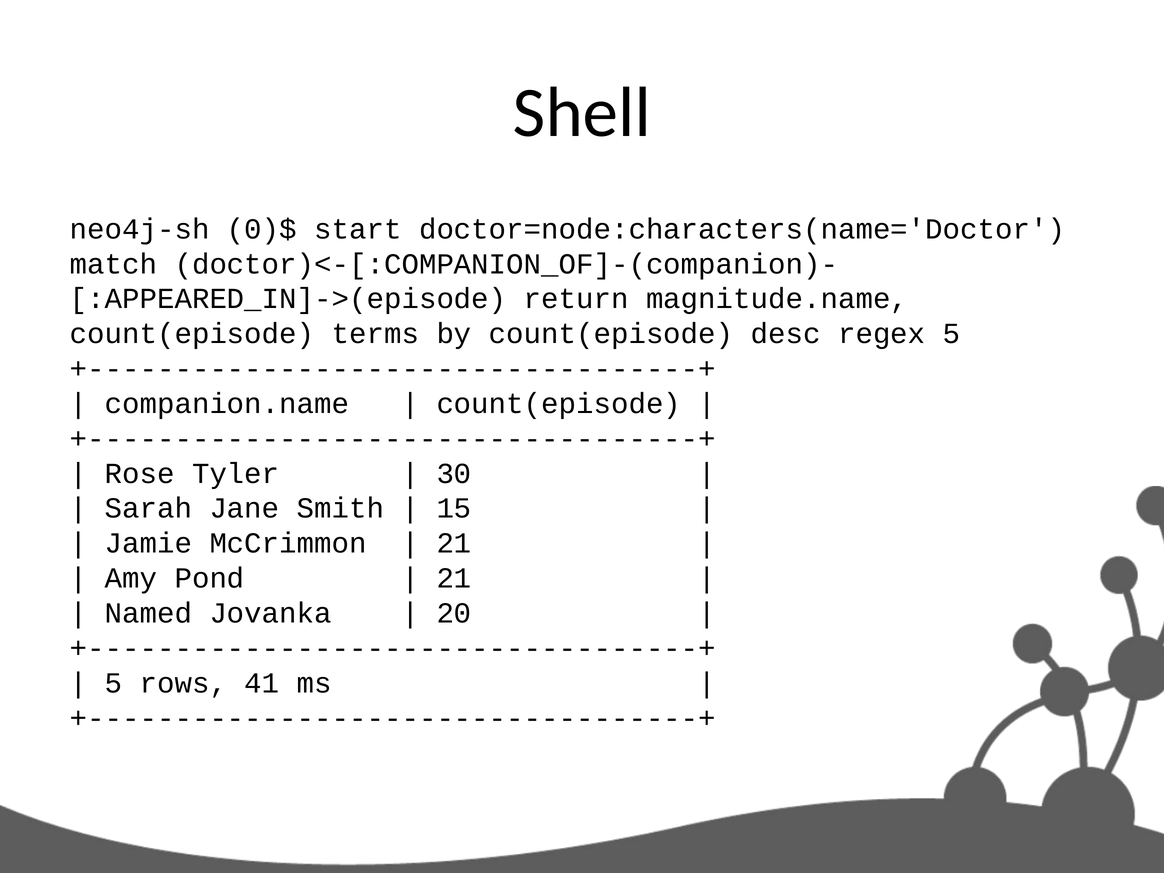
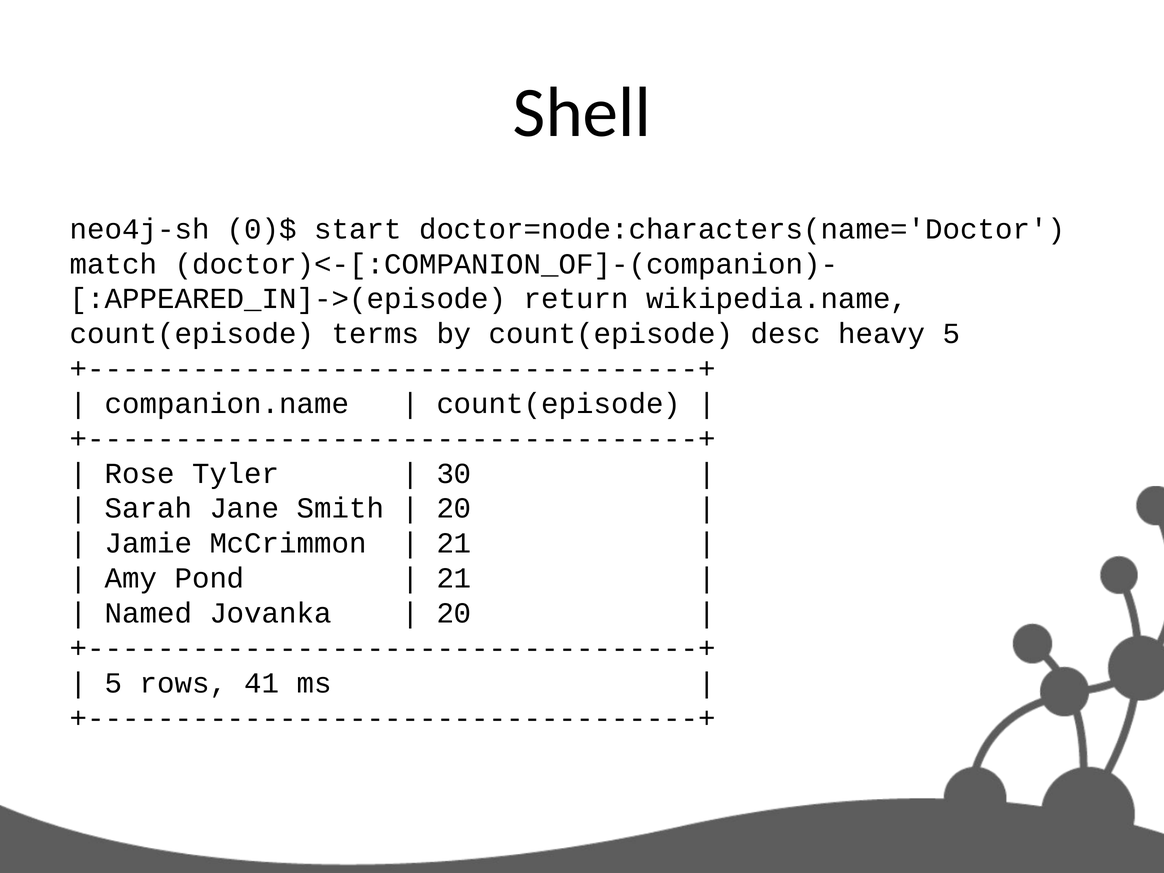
magnitude.name: magnitude.name -> wikipedia.name (777, 299)
regex: regex -> heavy (882, 334)
15: 15 -> 20 (454, 508)
